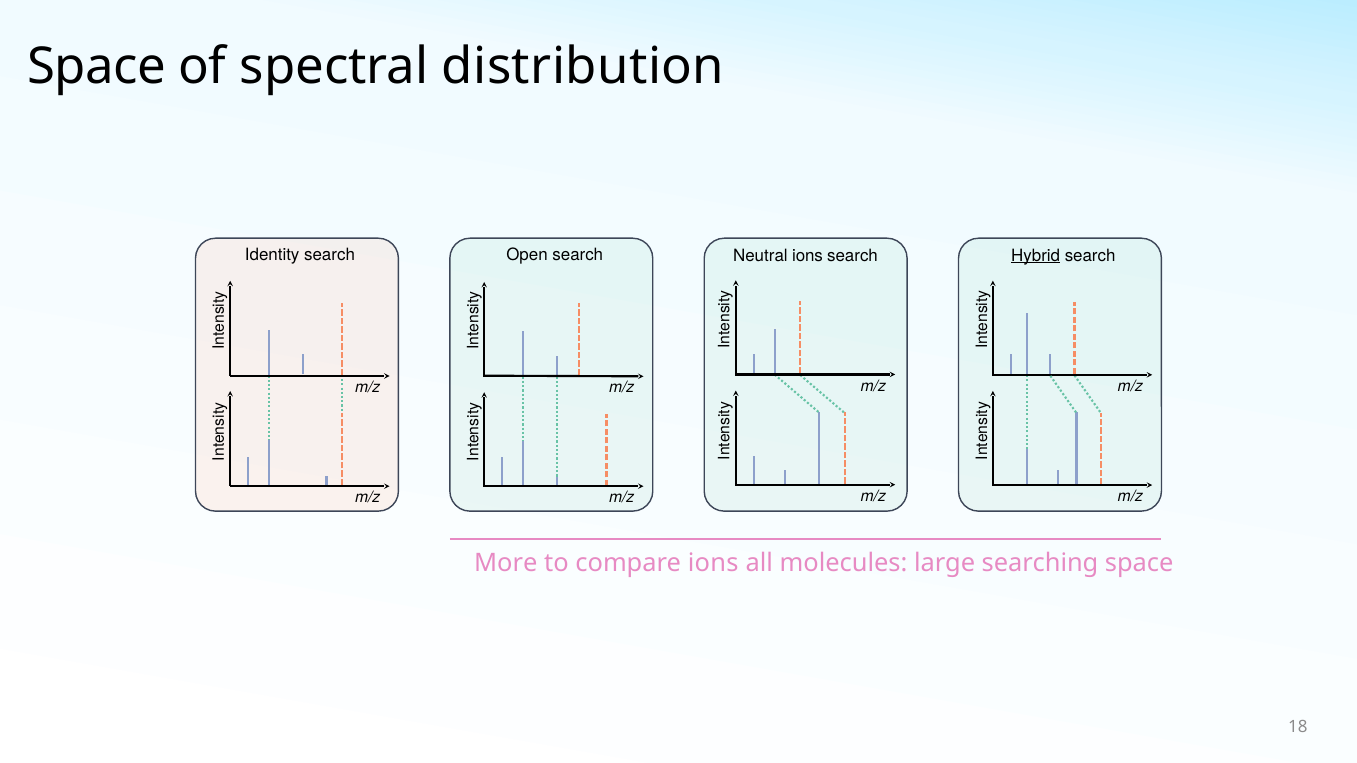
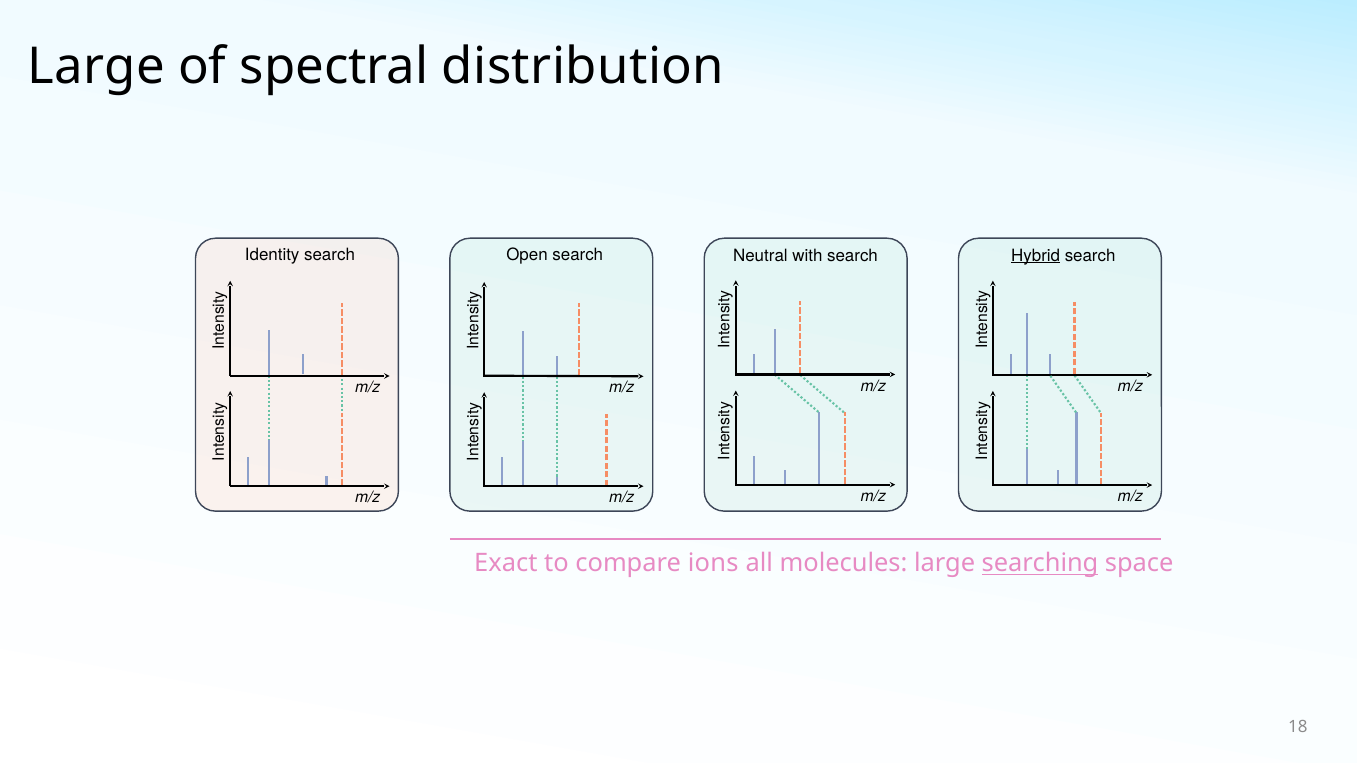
Space: Space -> Large (96, 67)
Neutral ions: ions -> with (807, 256)
More: More -> Exact (506, 564)
searching underline: none -> present (1040, 564)
